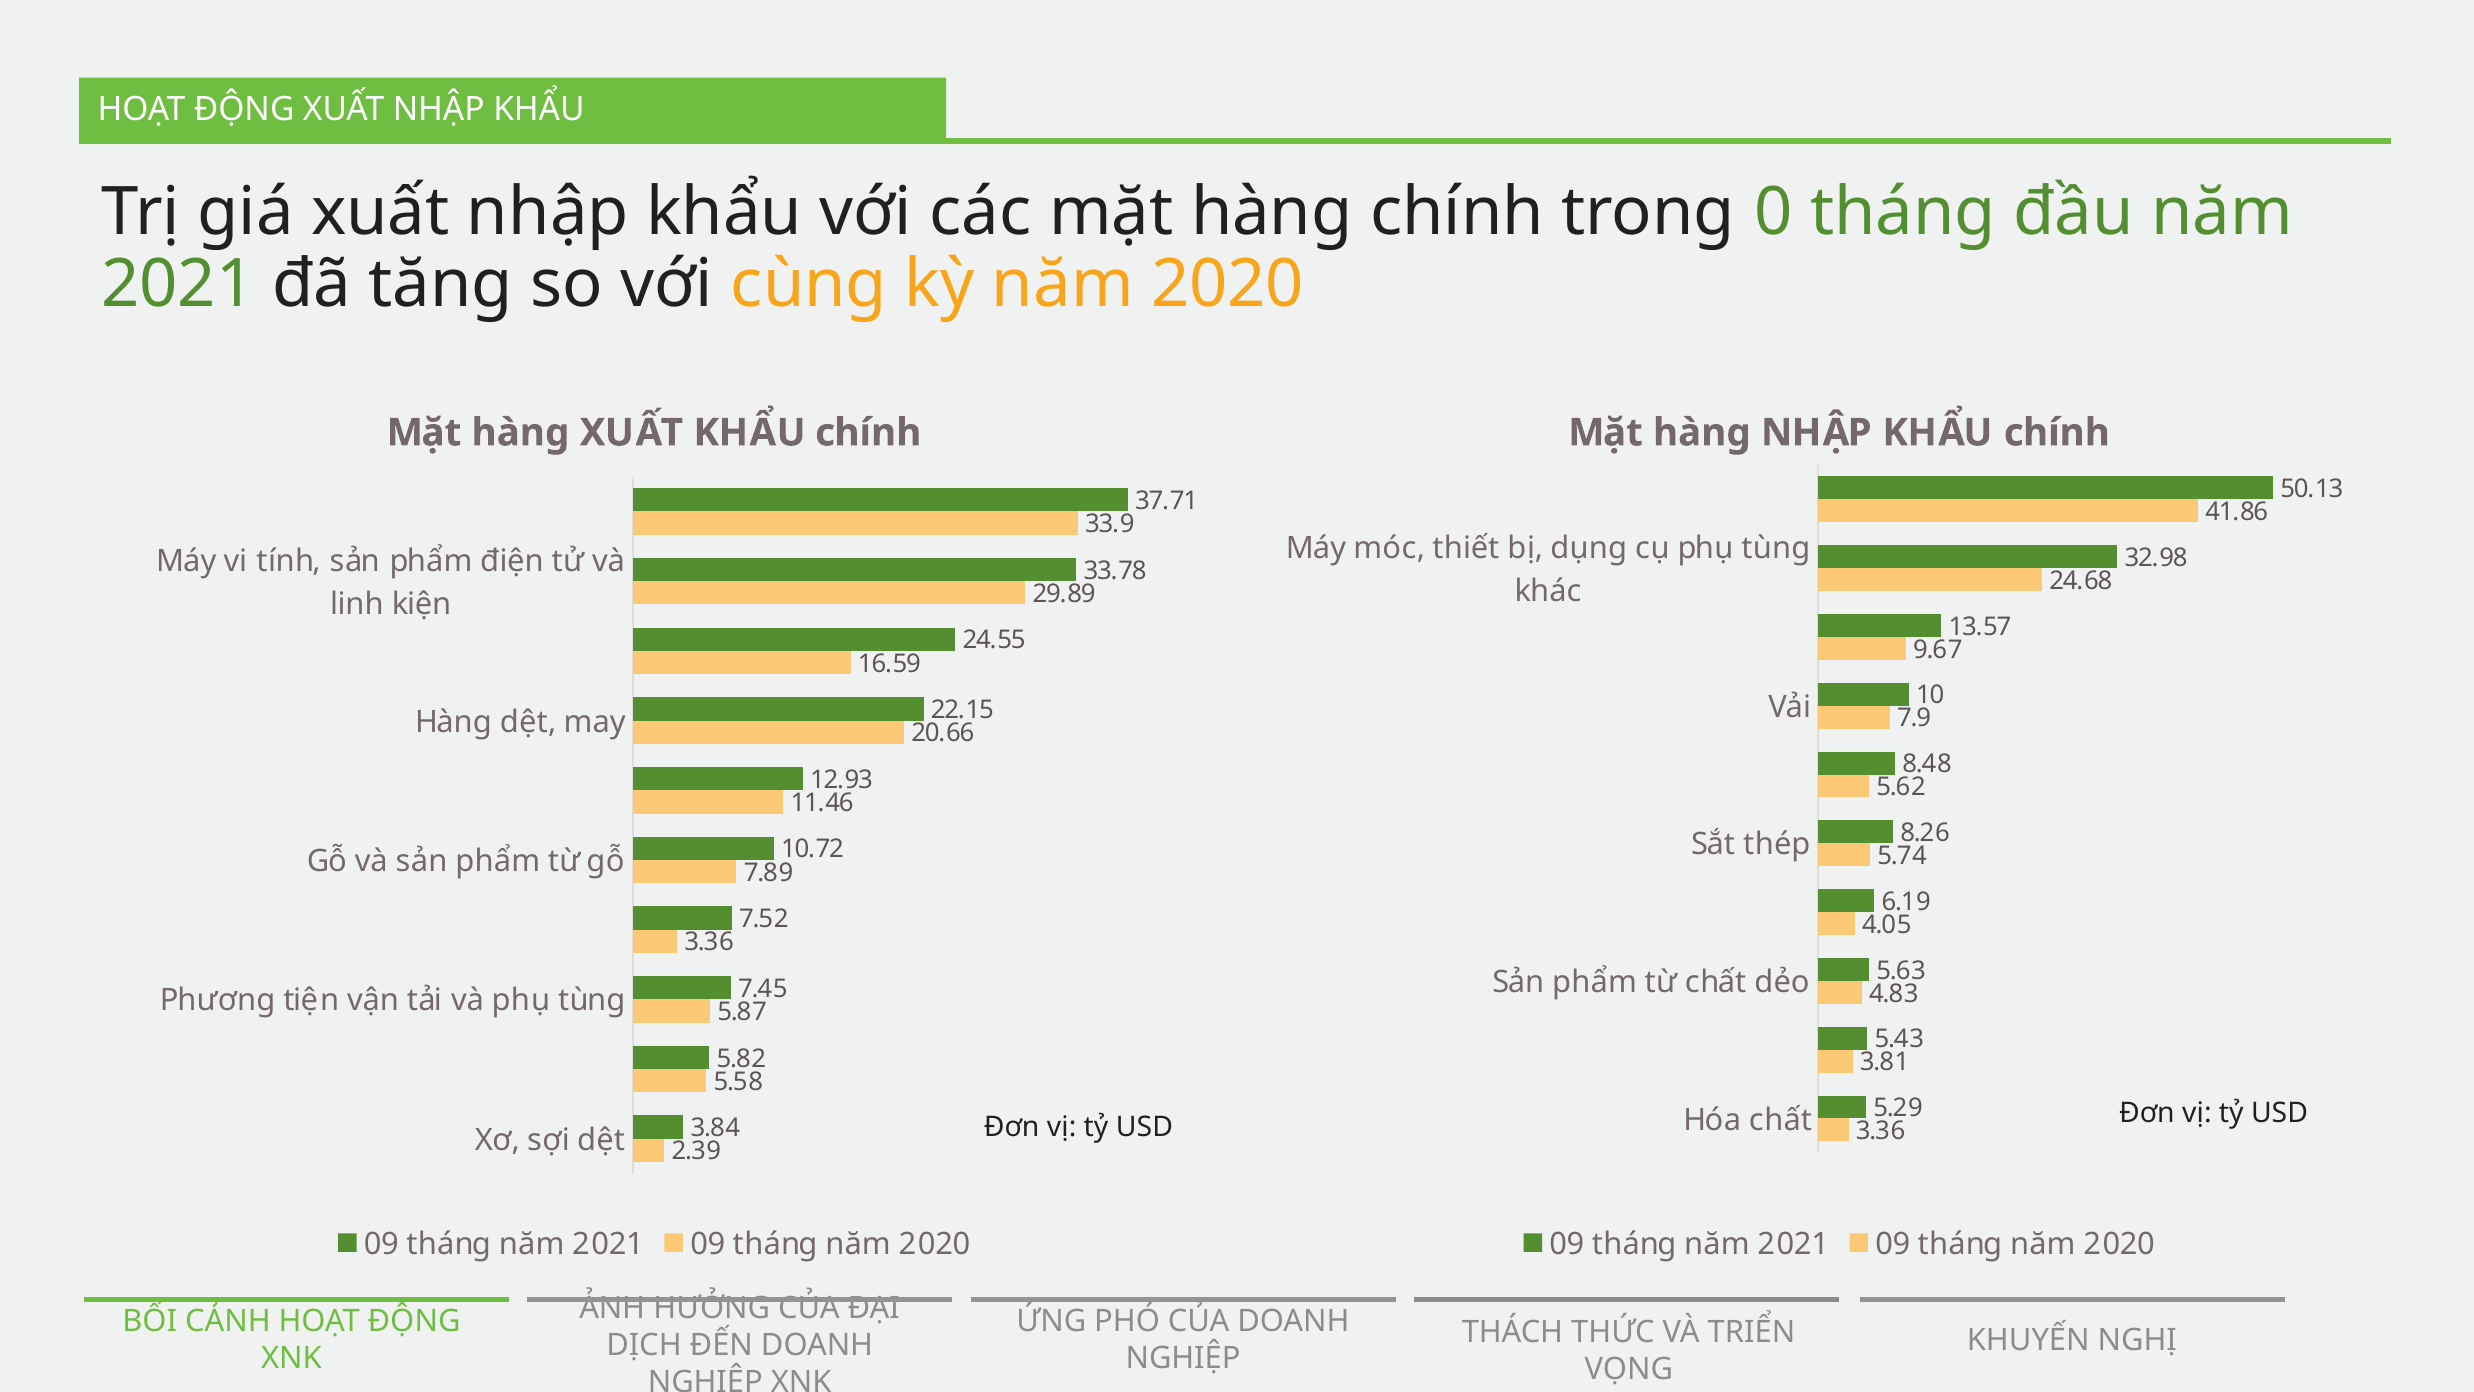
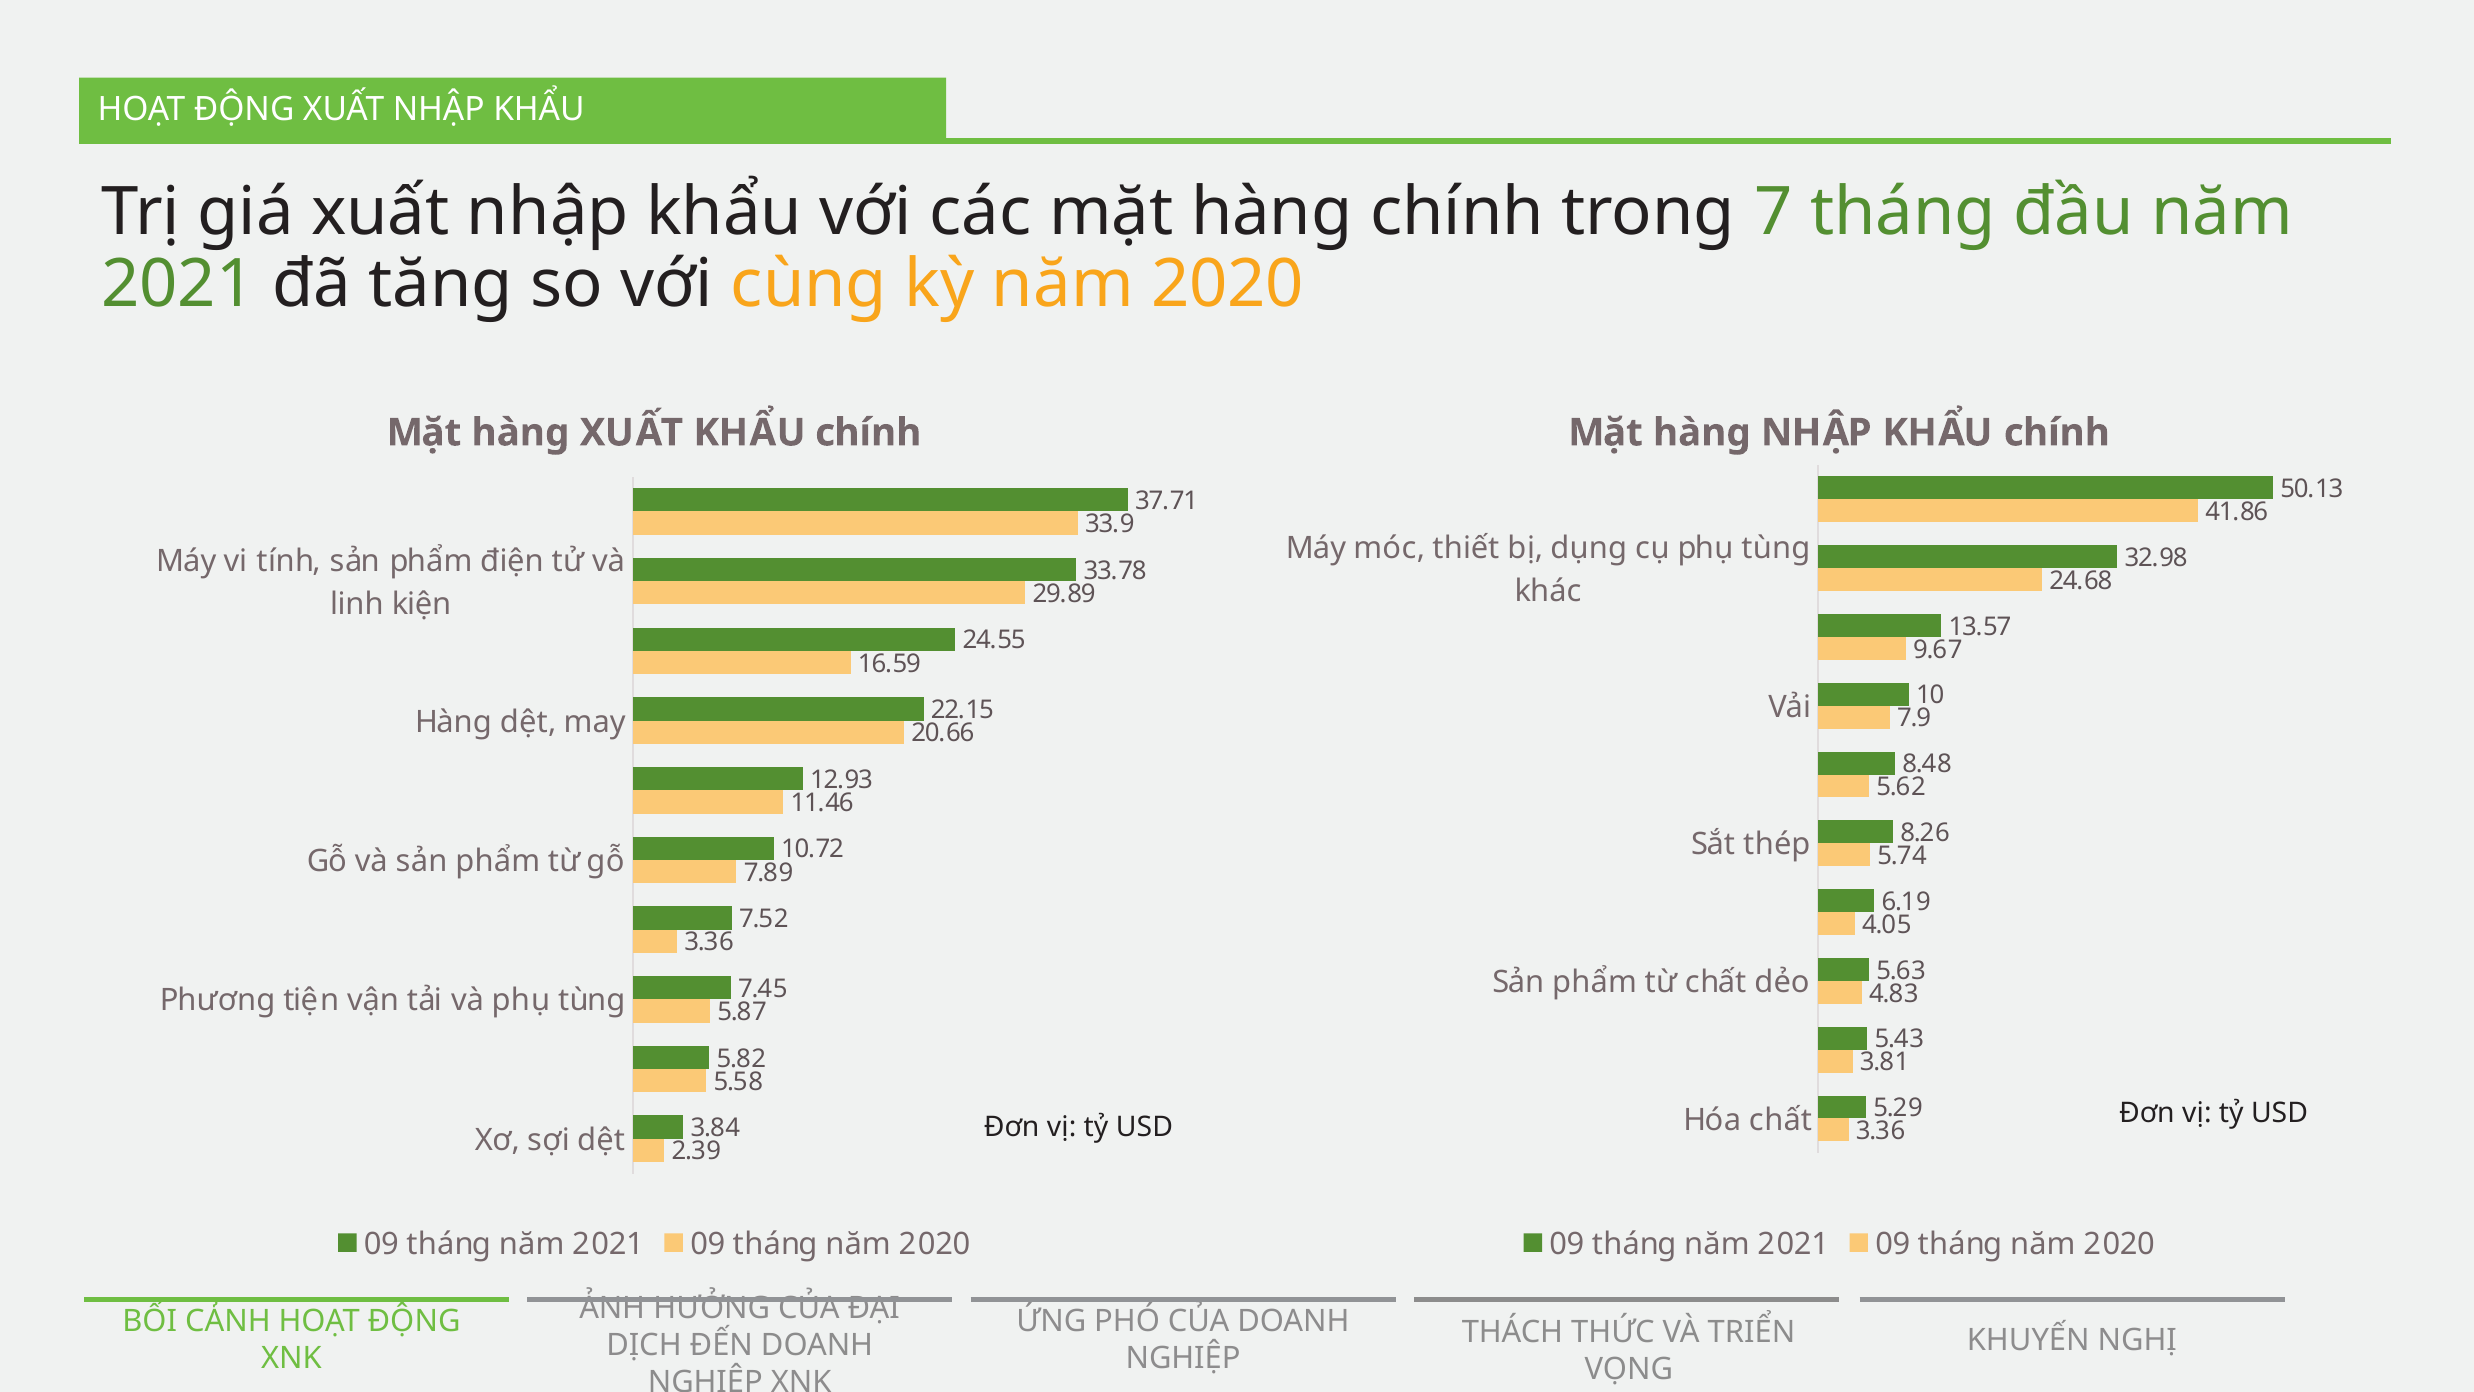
0: 0 -> 7 (1774, 212)
